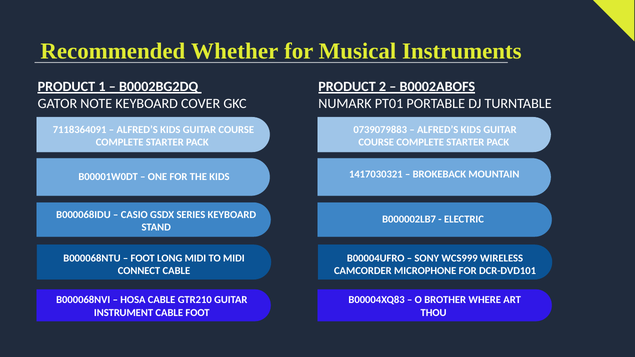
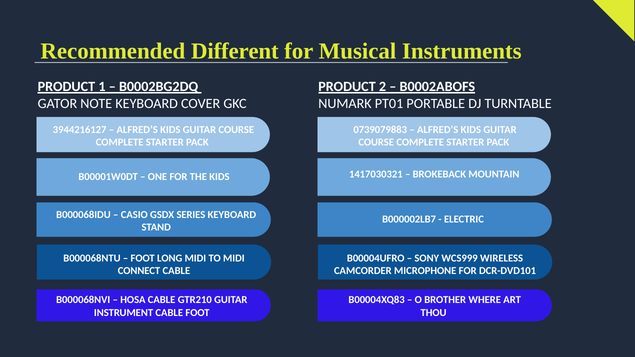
Whether: Whether -> Different (235, 51)
7118364091: 7118364091 -> 3944216127 (80, 130)
